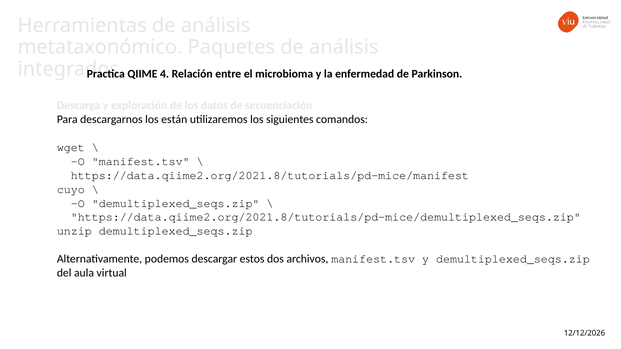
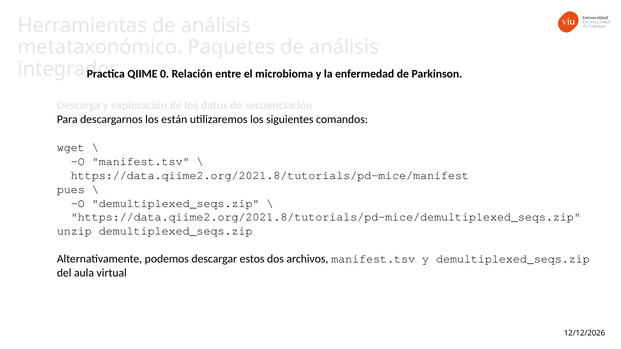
4: 4 -> 0 (165, 74)
cuyo: cuyo -> pues (71, 189)
